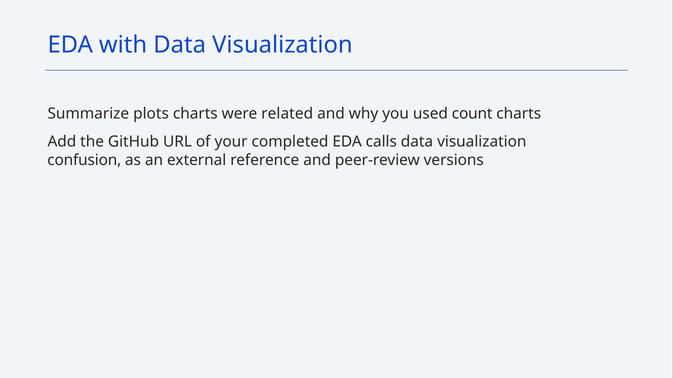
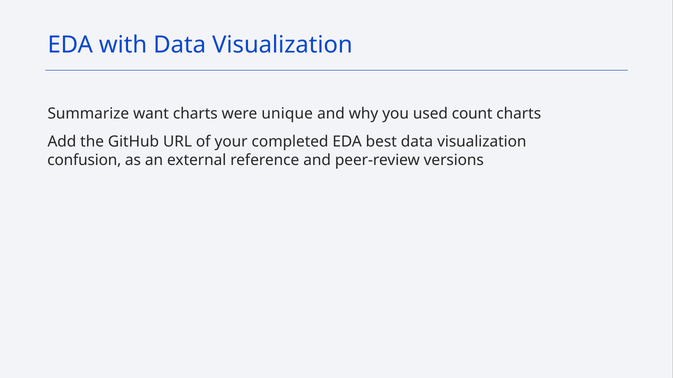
plots: plots -> want (151, 114)
related: related -> unique (287, 114)
calls: calls -> best (381, 142)
